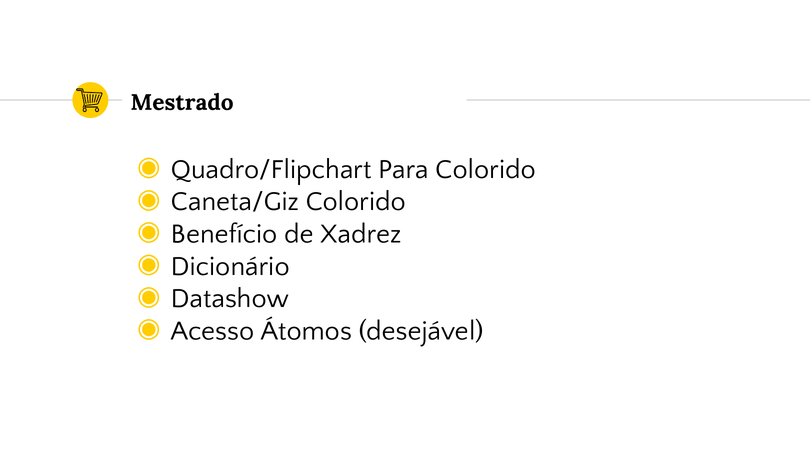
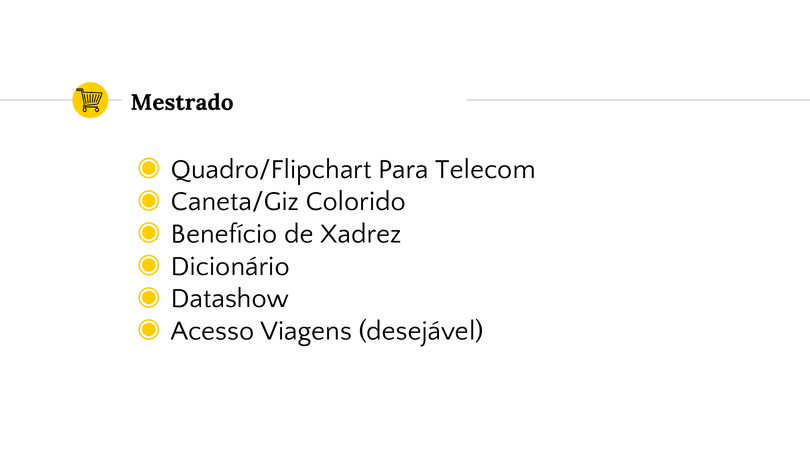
Para Colorido: Colorido -> Telecom (486, 169)
Átomos: Átomos -> Viagens (306, 331)
